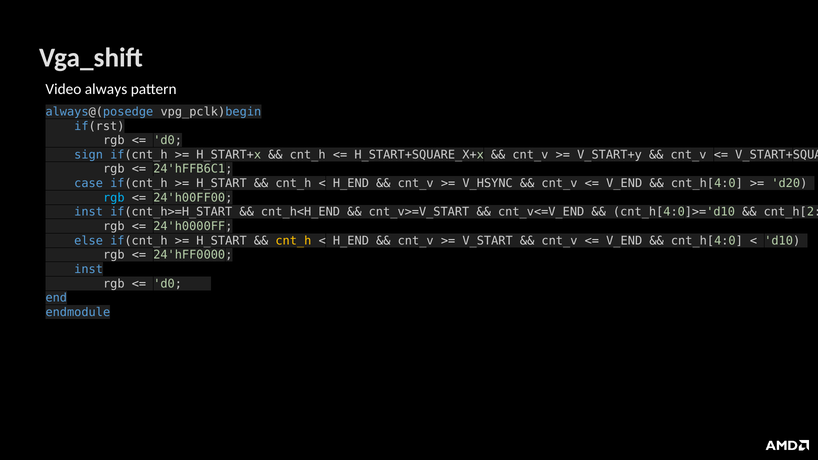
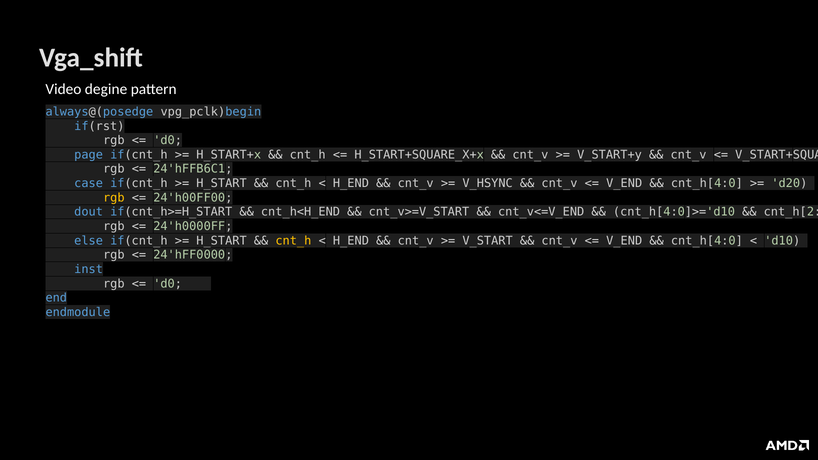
always: always -> degine (106, 89)
sign: sign -> page (89, 155)
rgb colour: light blue -> yellow (114, 198)
inst: inst -> dout (89, 212)
